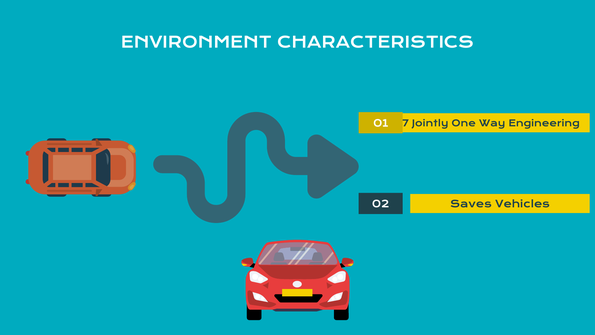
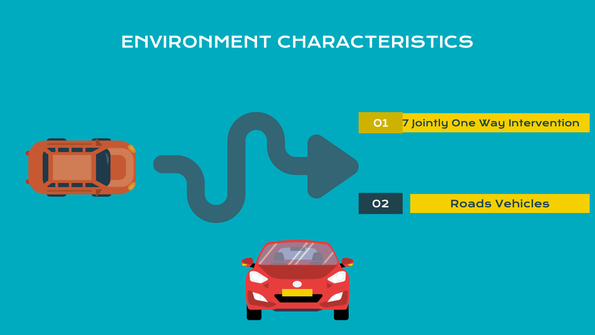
Engineering: Engineering -> Intervention (544, 123)
Saves: Saves -> Roads (471, 204)
